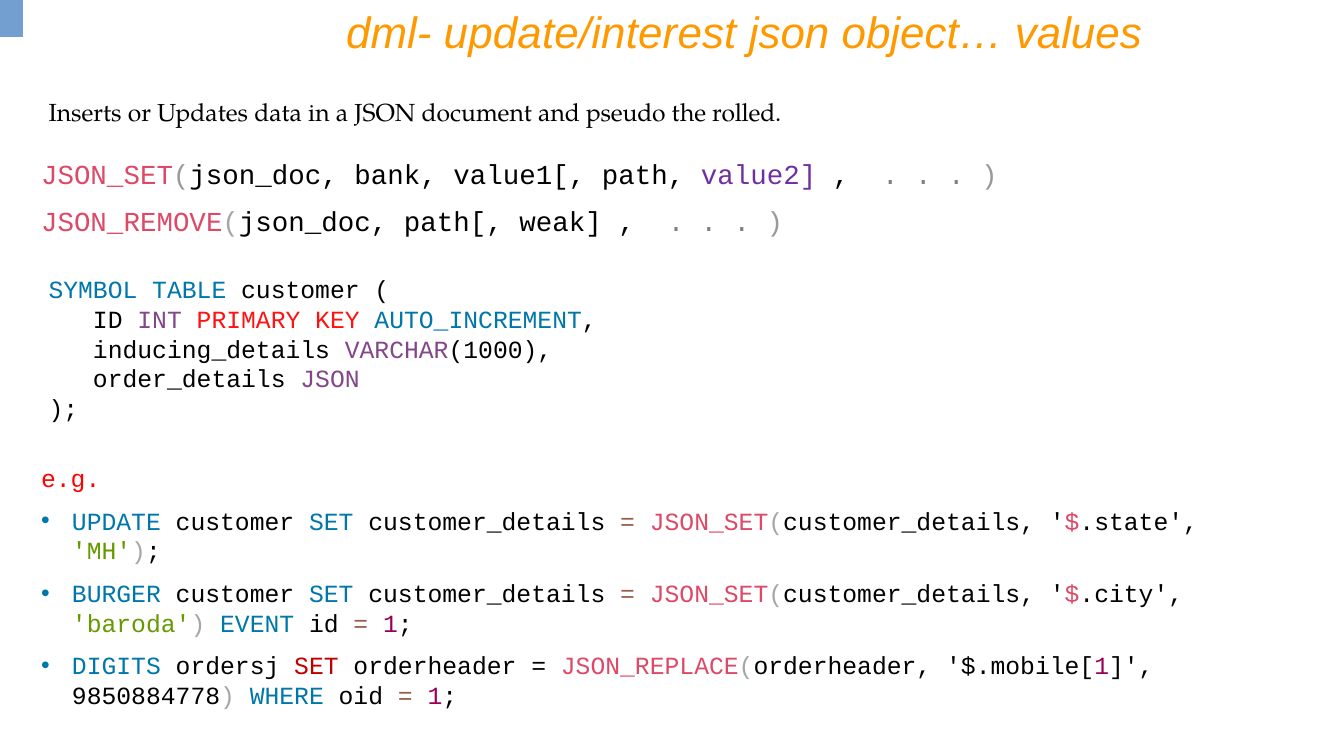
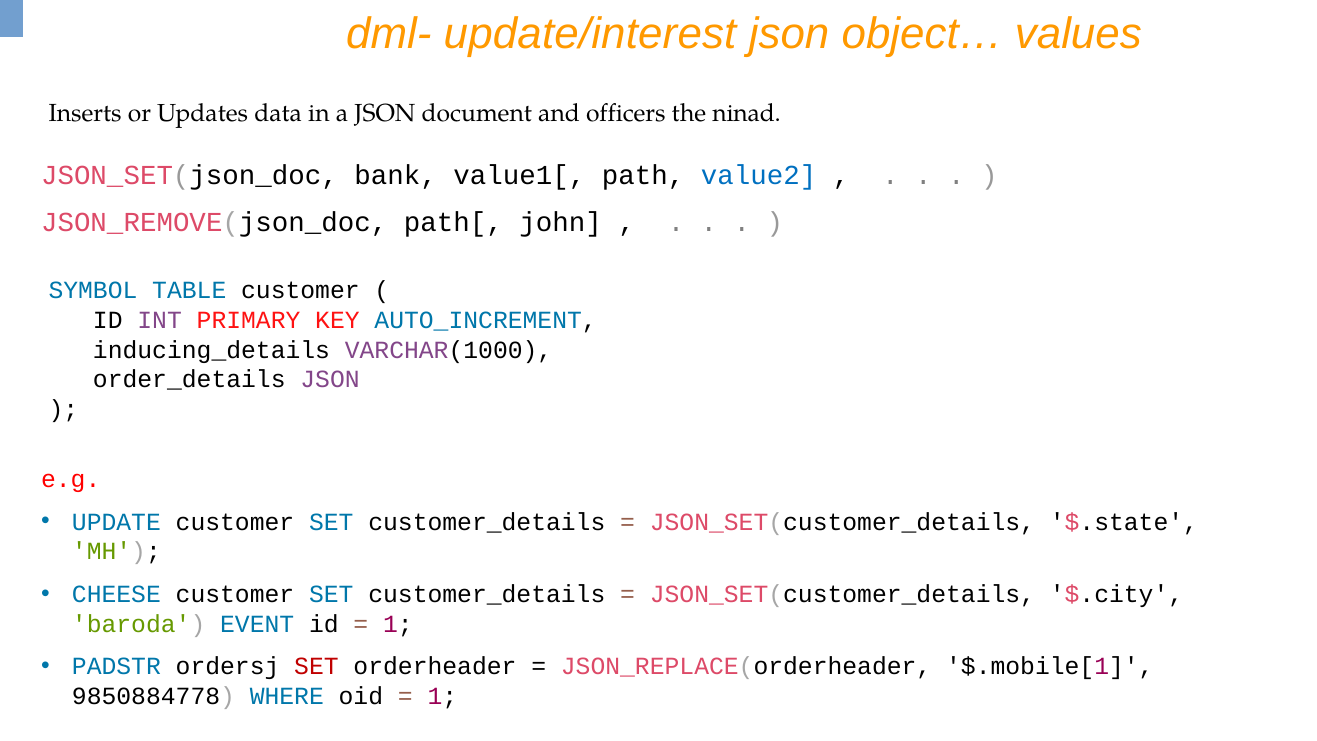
pseudo: pseudo -> officers (626, 114)
rolled: rolled -> ninad (747, 114)
value2 colour: purple -> blue (759, 176)
weak: weak -> john (561, 222)
BURGER: BURGER -> CHEESE (116, 594)
DIGITS: DIGITS -> PADSTR (116, 667)
